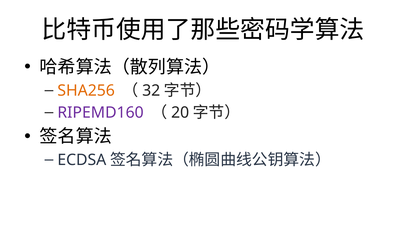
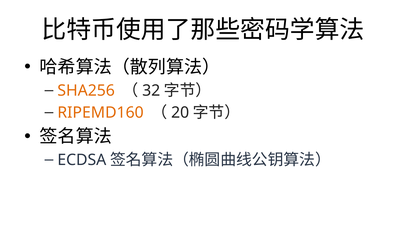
RIPEMD160 colour: purple -> orange (101, 113)
